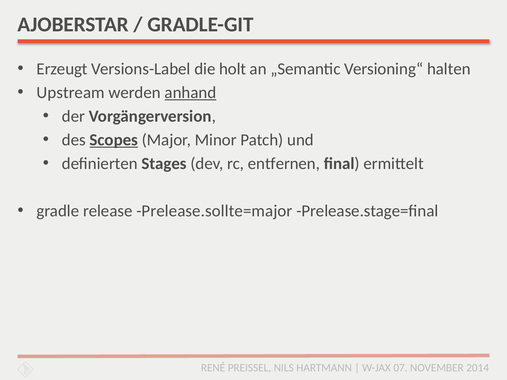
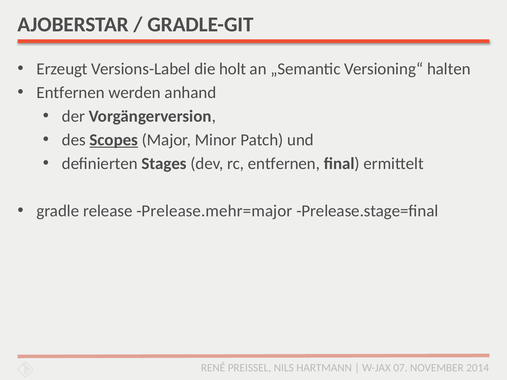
Upstream: Upstream -> Entfernen (71, 93)
anhand underline: present -> none (190, 93)
Prelease.sollte=major: Prelease.sollte=major -> Prelease.mehr=major (214, 211)
